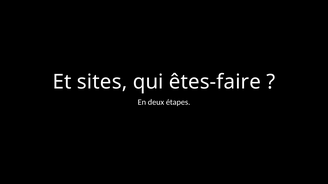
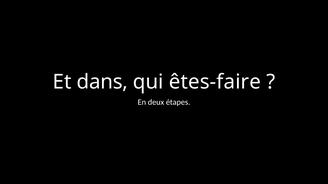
sites: sites -> dans (102, 82)
